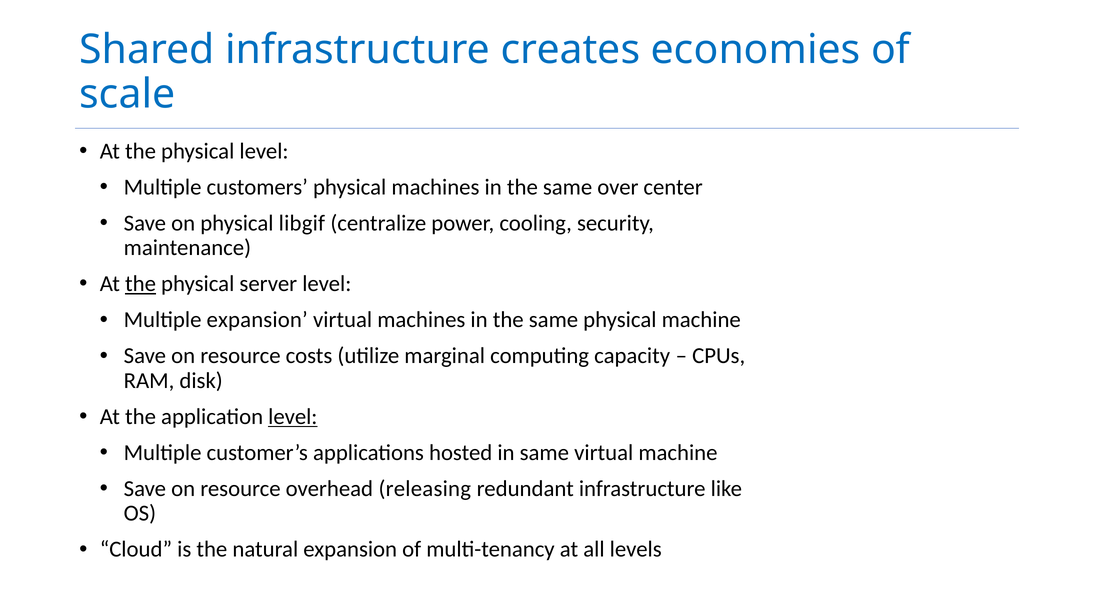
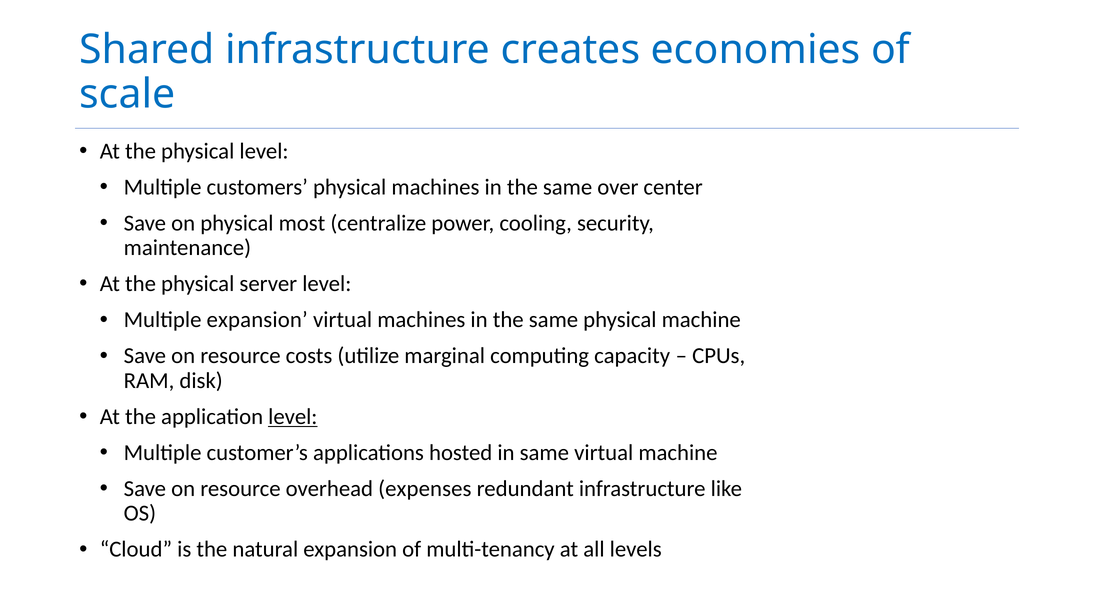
libgif: libgif -> most (302, 223)
the underline: present -> none (141, 284)
releasing: releasing -> expenses (425, 488)
